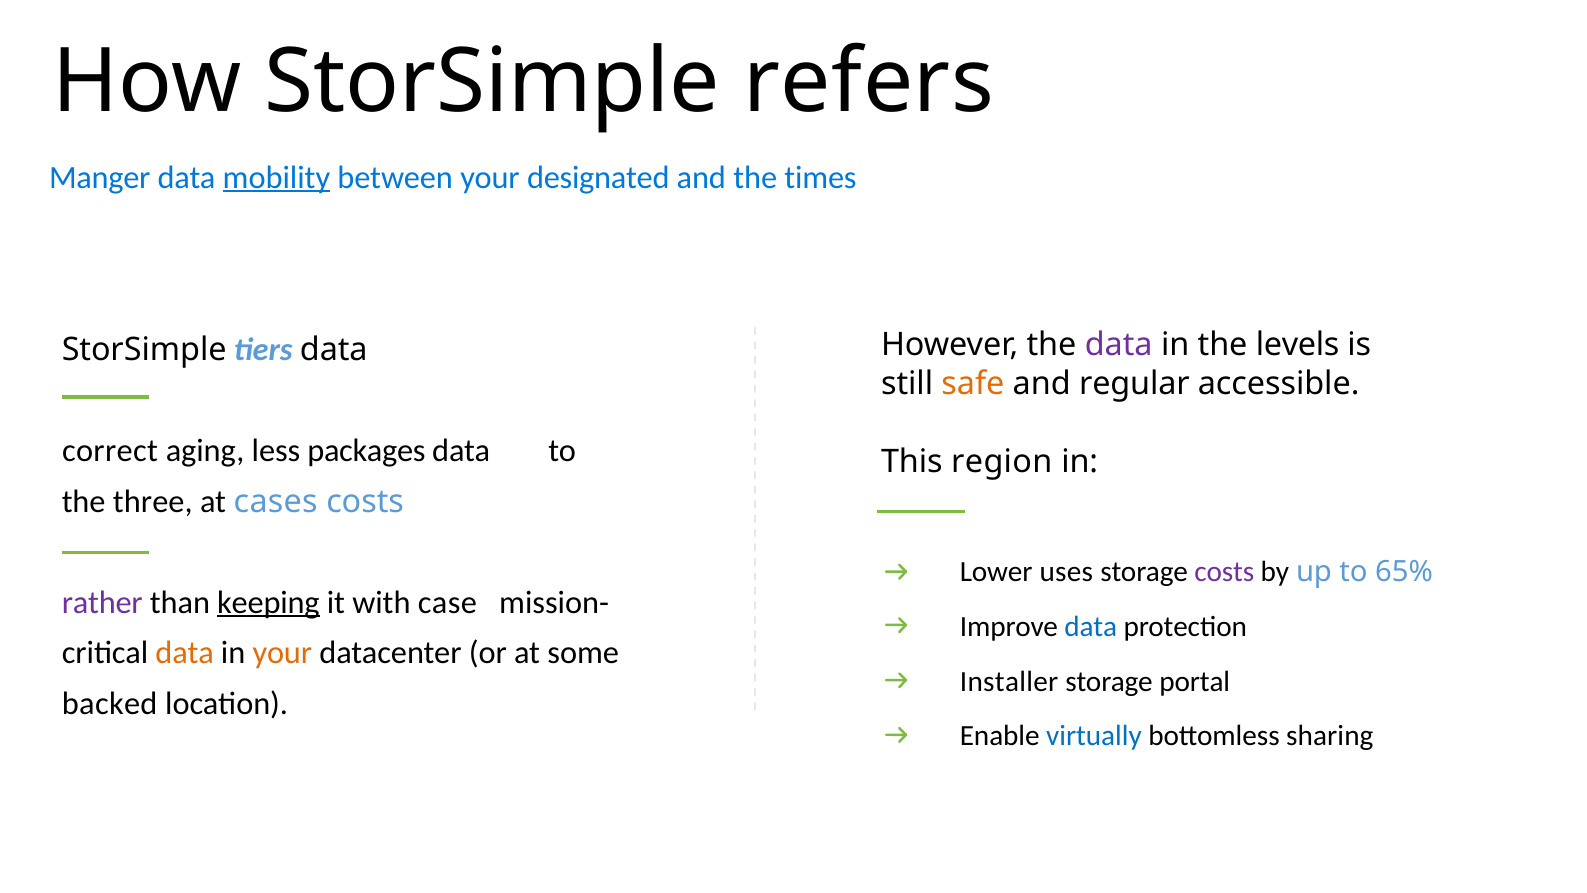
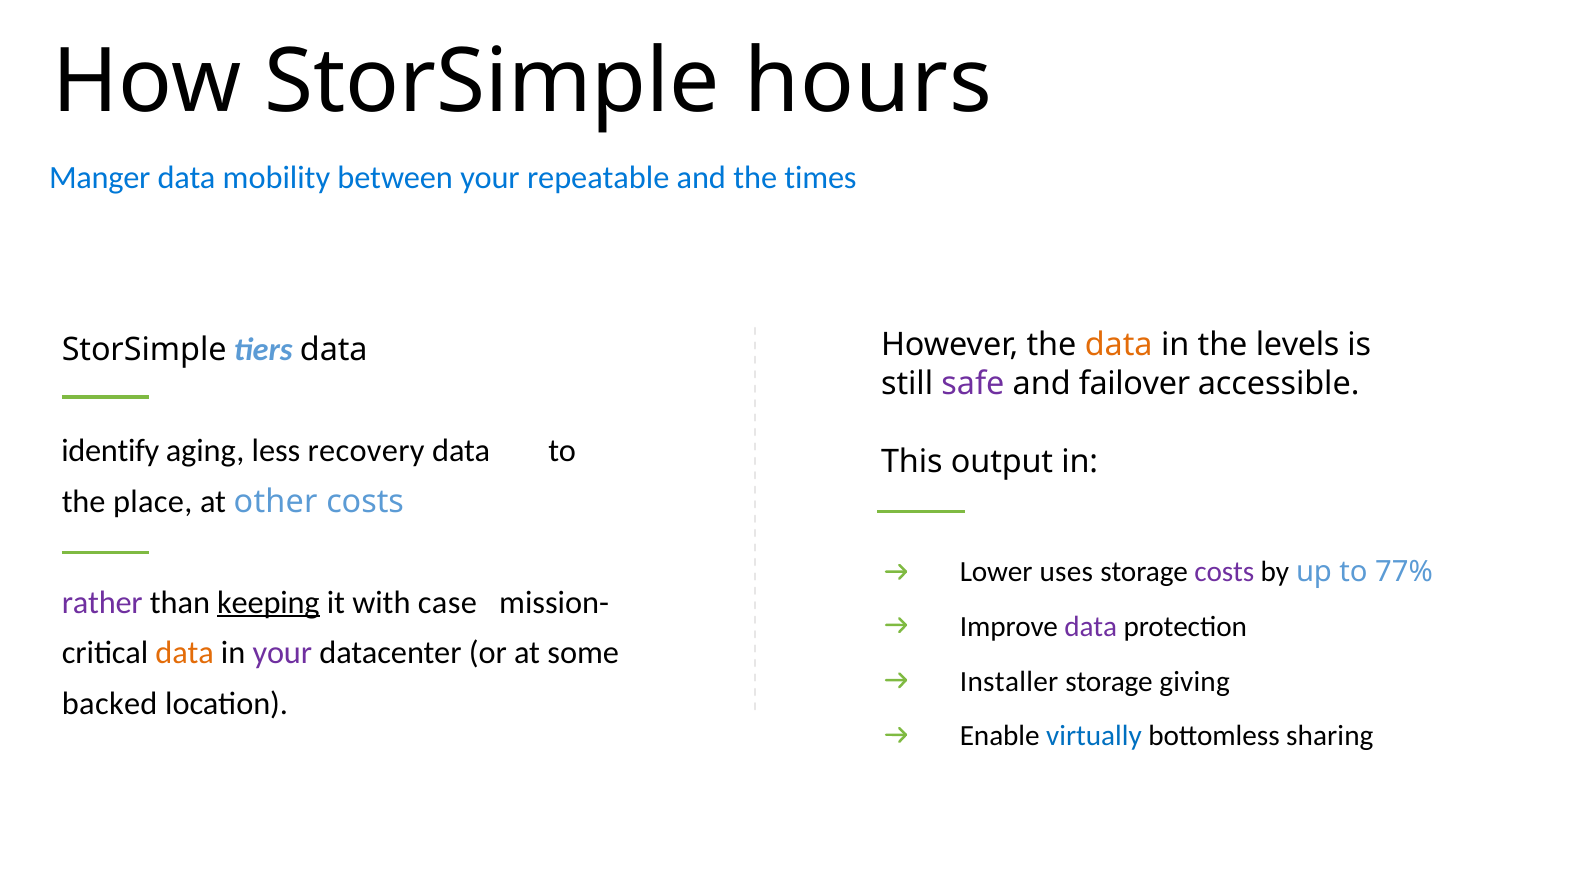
refers: refers -> hours (869, 82)
mobility underline: present -> none (276, 177)
designated: designated -> repeatable (598, 177)
data colour: purple -> orange (1119, 345)
safe colour: orange -> purple (973, 384)
regular: regular -> failover (1134, 384)
correct: correct -> identify (110, 451)
packages: packages -> recovery (366, 451)
region: region -> output (1002, 461)
three: three -> place (153, 501)
cases: cases -> other (276, 501)
65%: 65% -> 77% (1404, 572)
data colour: blue -> purple (1091, 627)
your colour: orange -> purple (282, 653)
portal: portal -> giving (1195, 681)
